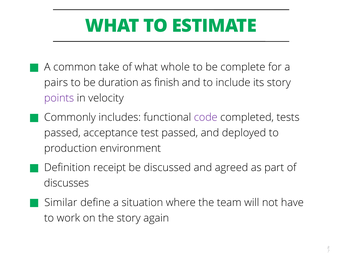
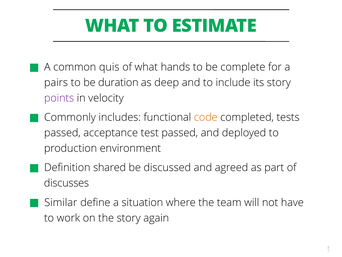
take: take -> quis (109, 67)
whole: whole -> hands (175, 67)
finish: finish -> deep (167, 82)
code colour: purple -> orange (206, 117)
receipt: receipt -> shared (110, 167)
